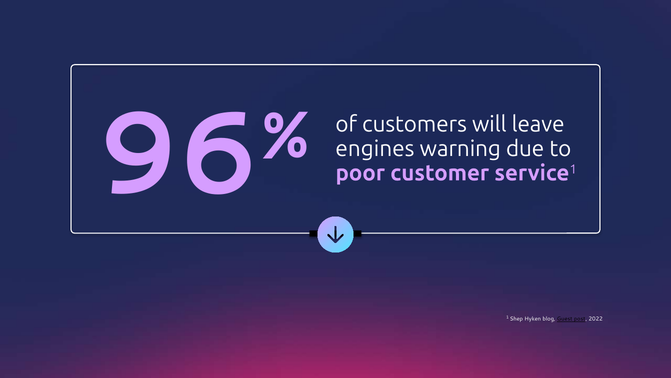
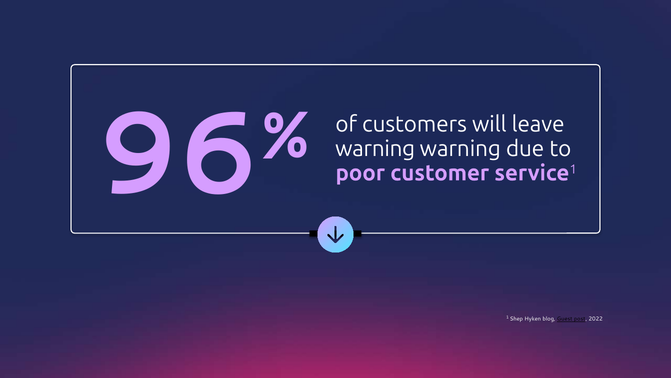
engines: engines -> warning (375, 149)
